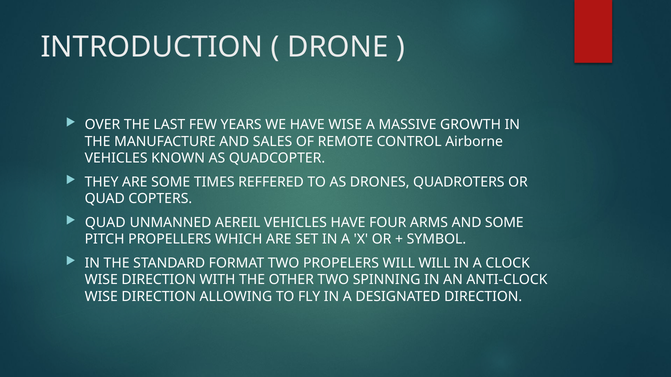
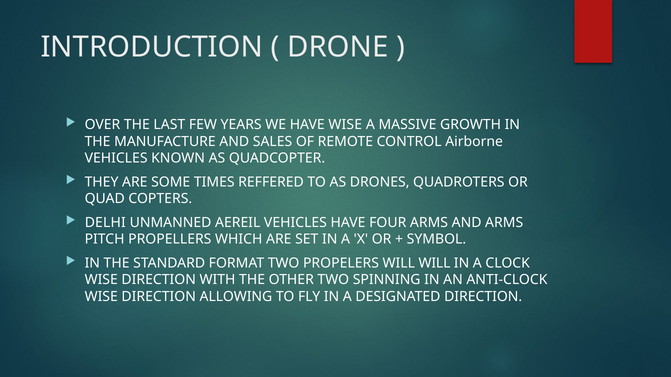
QUAD: QUAD -> DELHI (105, 223)
AND SOME: SOME -> ARMS (504, 223)
